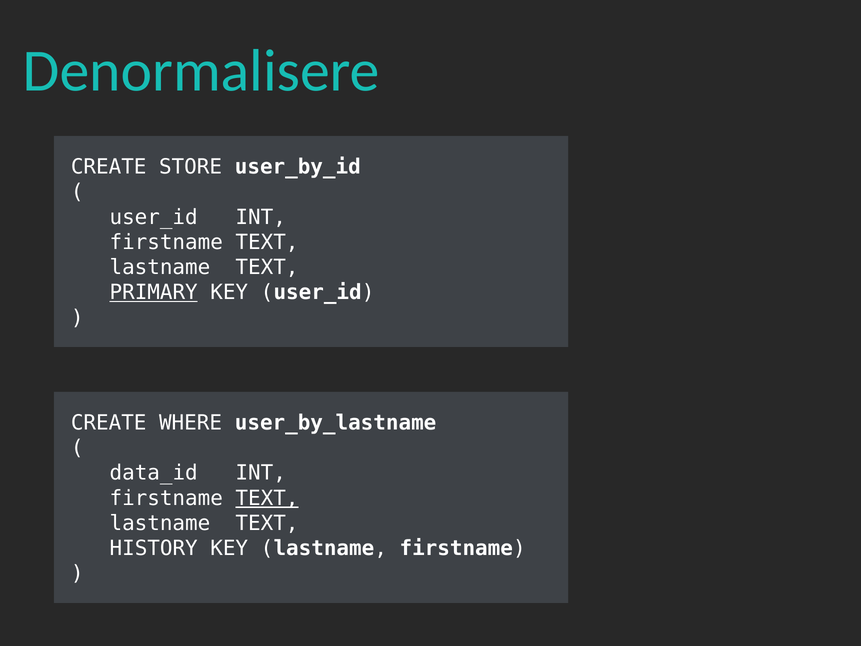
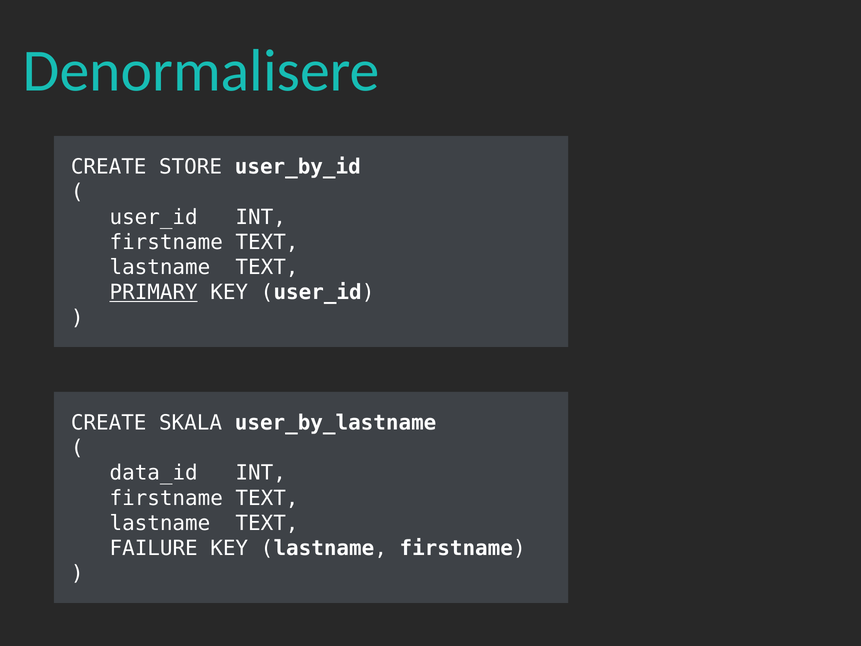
WHERE: WHERE -> SKALA (191, 423)
TEXT underline: present -> none (267, 498)
HISTORY: HISTORY -> FAILURE (154, 548)
